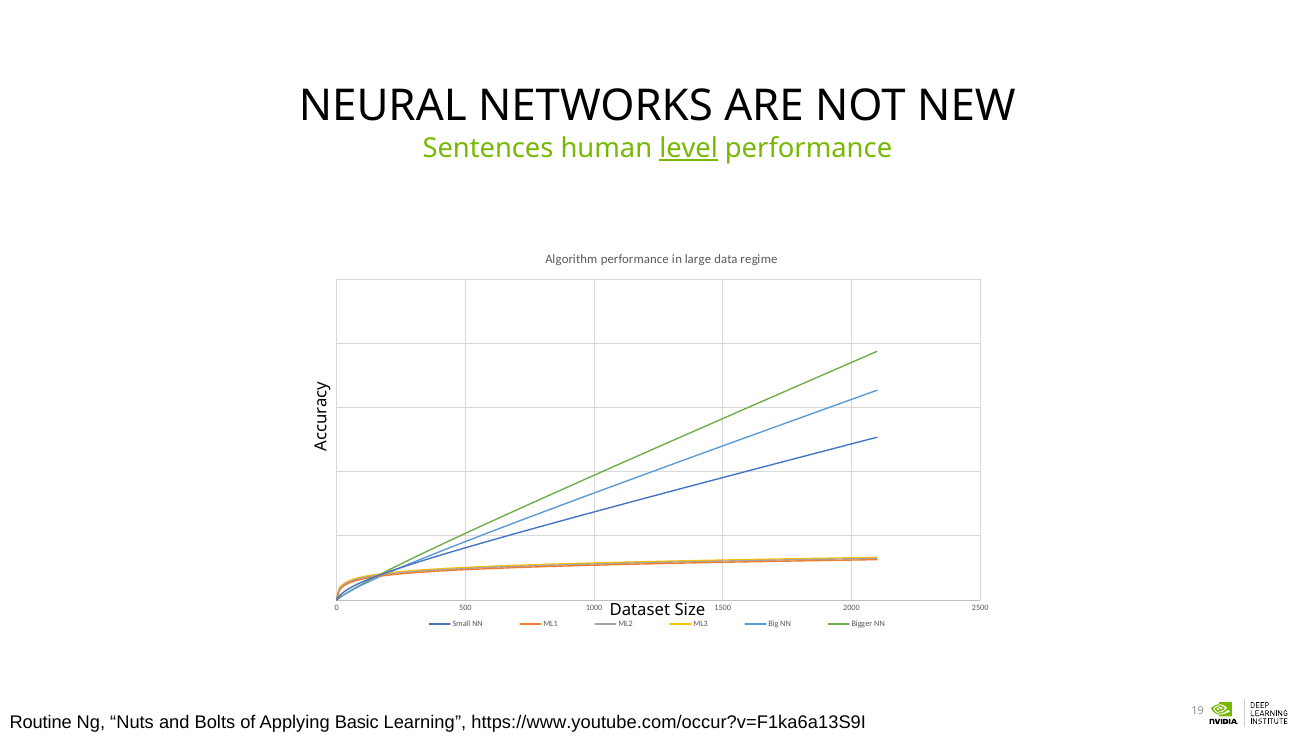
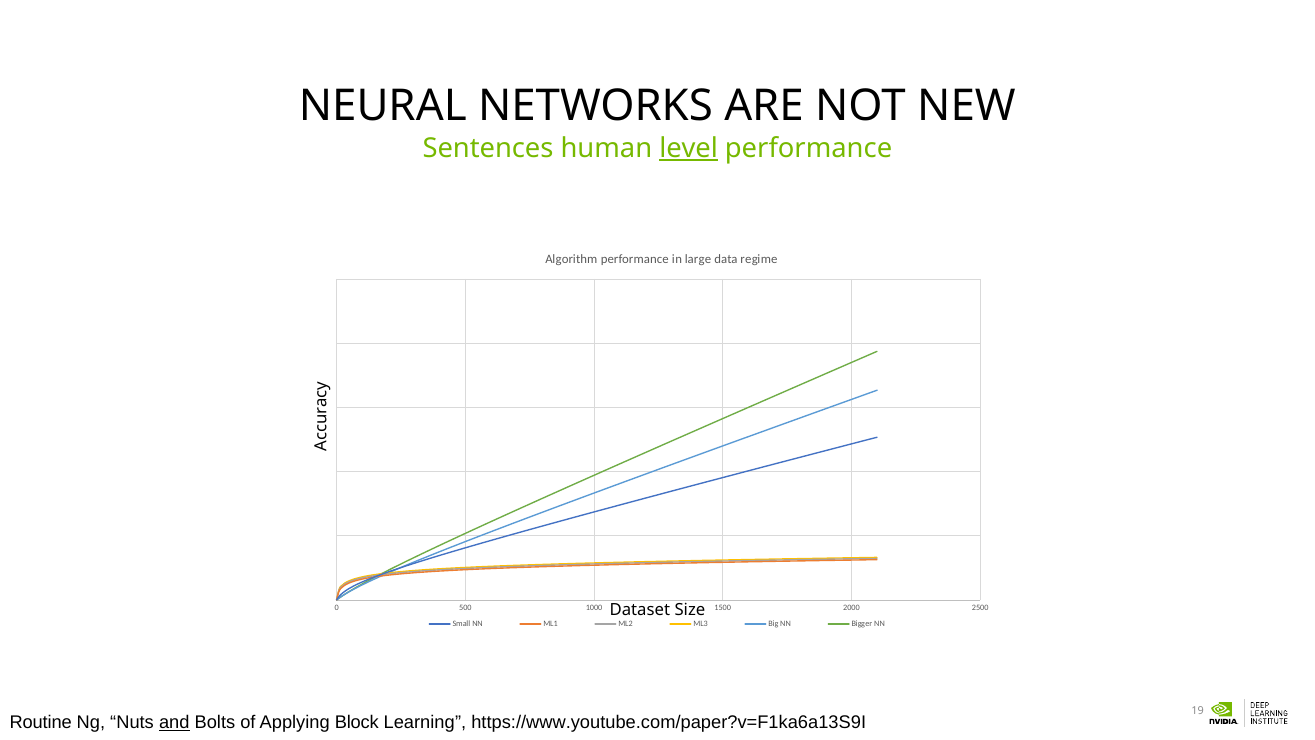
and underline: none -> present (174, 722)
Basic: Basic -> Block (357, 722)
https://www.youtube.com/occur?v=F1ka6a13S9I: https://www.youtube.com/occur?v=F1ka6a13S9I -> https://www.youtube.com/paper?v=F1ka6a13S9I (669, 722)
